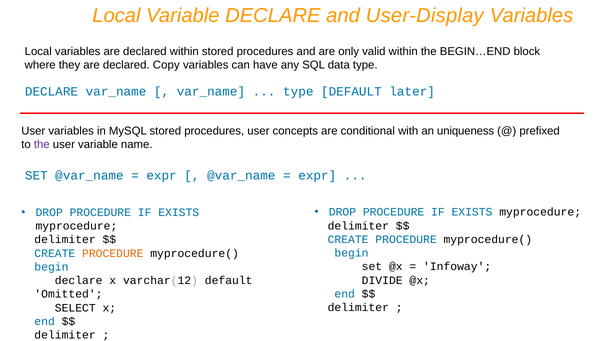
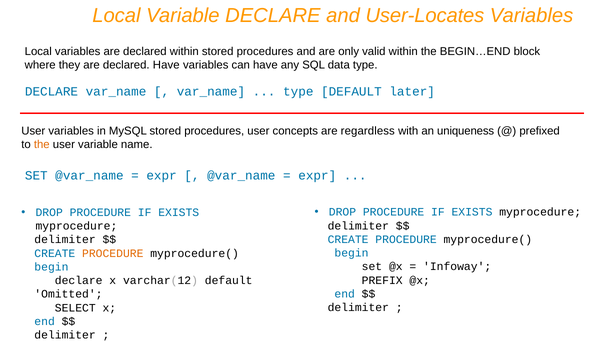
User-Display: User-Display -> User-Locates (425, 16)
declared Copy: Copy -> Have (166, 65)
conditional: conditional -> regardless (368, 131)
the colour: purple -> orange (42, 145)
DIVIDE: DIVIDE -> PREFIX (382, 280)
